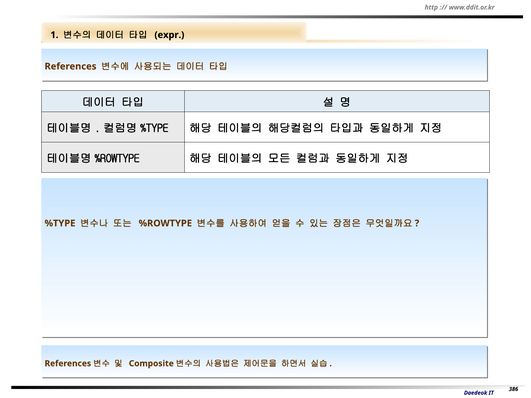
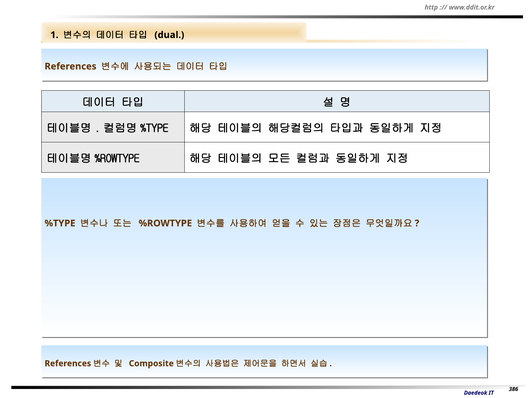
expr: expr -> dual (169, 35)
